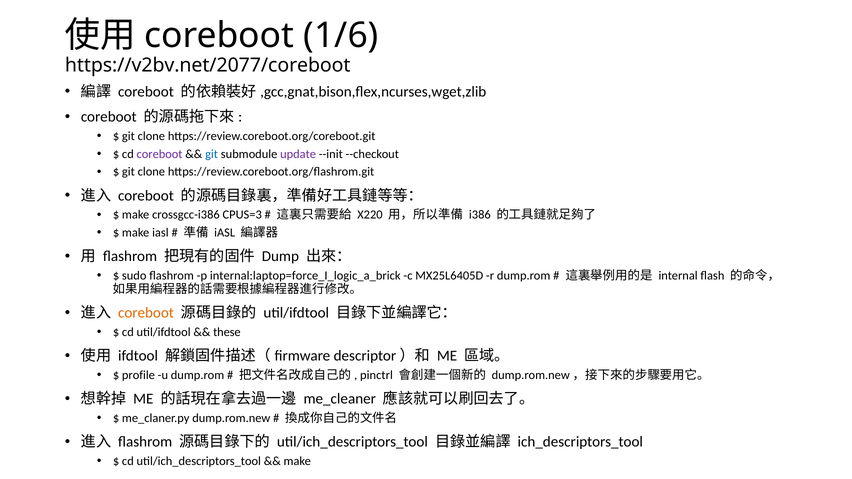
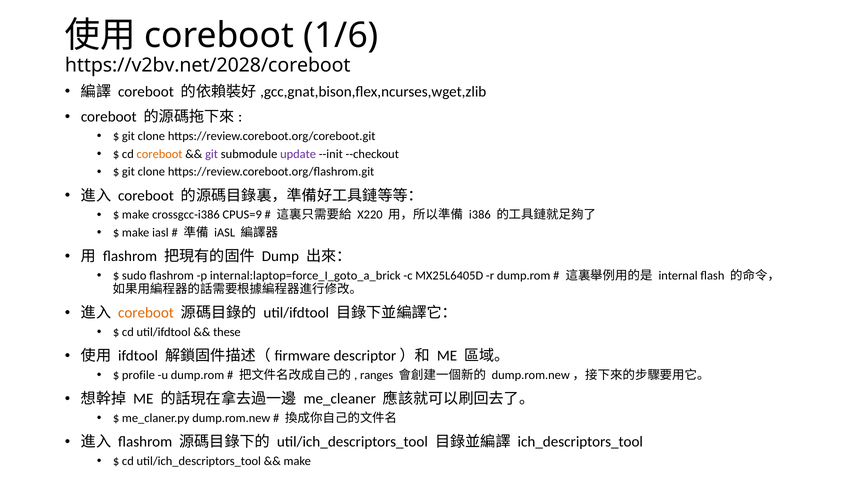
https://v2bv.net/2077/coreboot: https://v2bv.net/2077/coreboot -> https://v2bv.net/2028/coreboot (208, 65)
coreboot colour: purple -> orange (160, 154)
git colour: blue -> purple (212, 154)
CPUS=3: CPUS=3 -> CPUS=9 (242, 215)
internal:laptop=force_I_logic_a_brick: internal:laptop=force_I_logic_a_brick -> internal:laptop=force_I_goto_a_brick (305, 276)
pinctrl: pinctrl -> ranges (377, 375)
